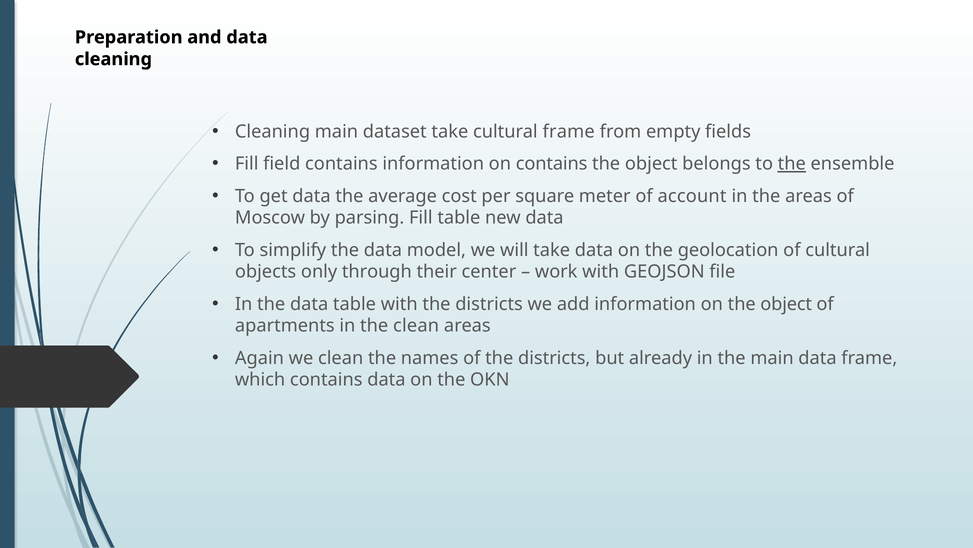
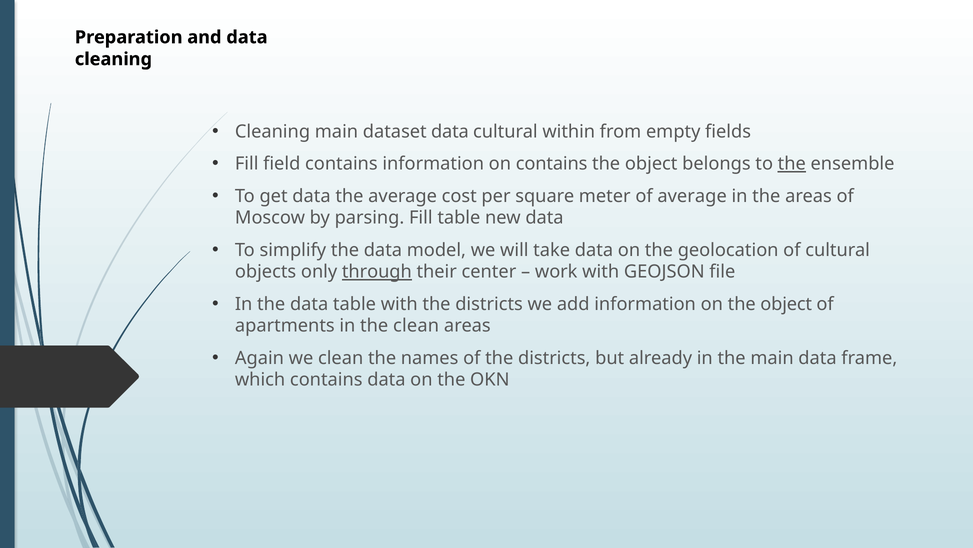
dataset take: take -> data (450, 132)
cultural frame: frame -> within (569, 132)
of account: account -> average (692, 196)
through underline: none -> present (377, 272)
